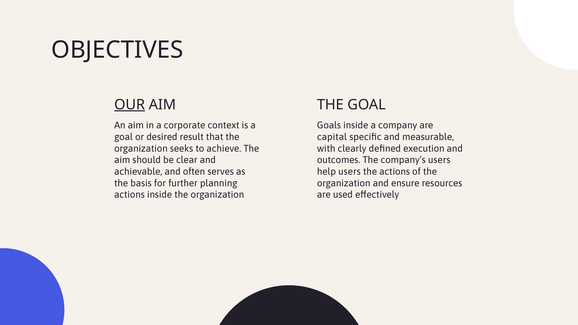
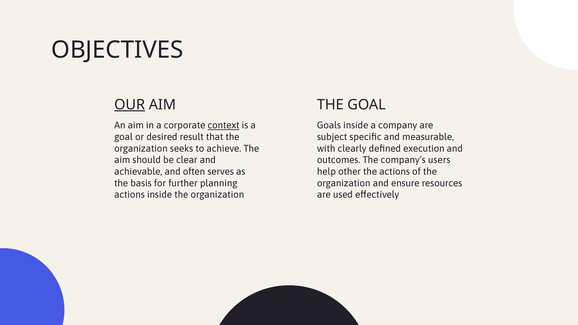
context underline: none -> present (224, 126)
capital: capital -> subject (332, 137)
help users: users -> other (350, 172)
